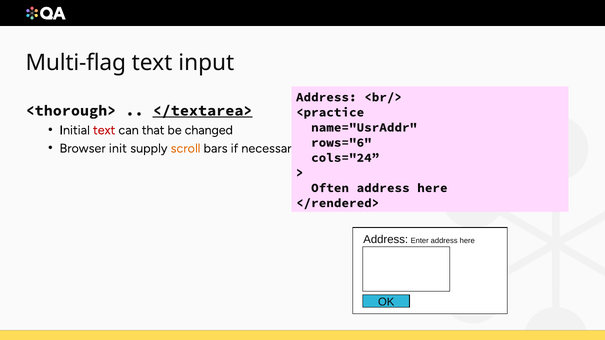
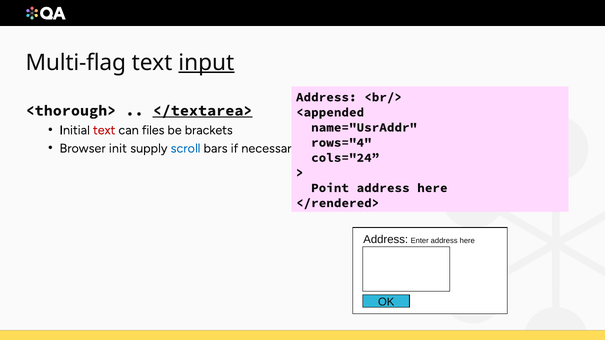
input underline: none -> present (206, 63)
<practice: <practice -> <appended (330, 112)
that: that -> files (153, 130)
changed: changed -> brackets (209, 130)
rows="6: rows="6 -> rows="4 (341, 143)
scroll colour: orange -> blue (186, 149)
Often: Often -> Point (330, 188)
